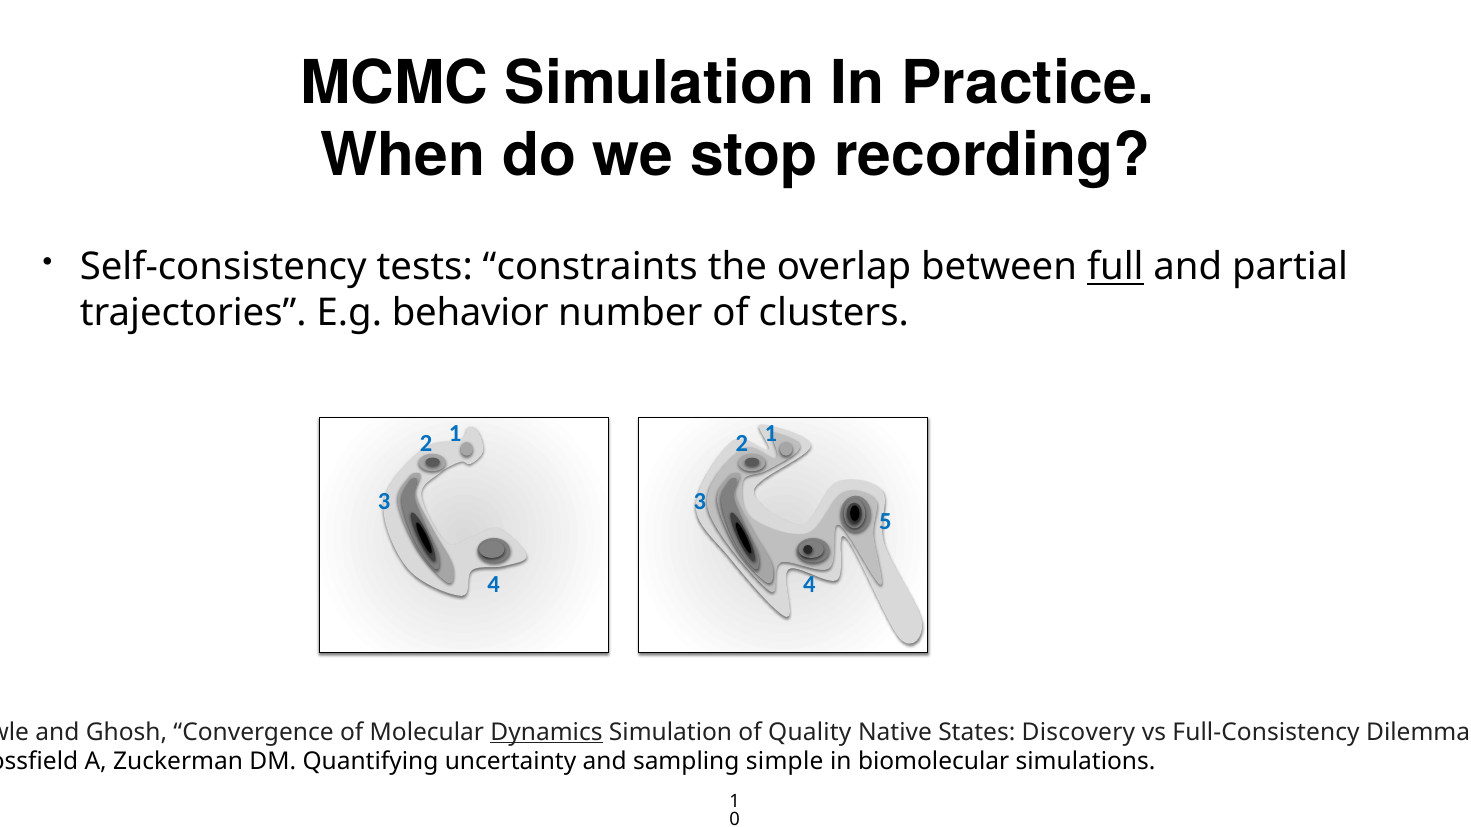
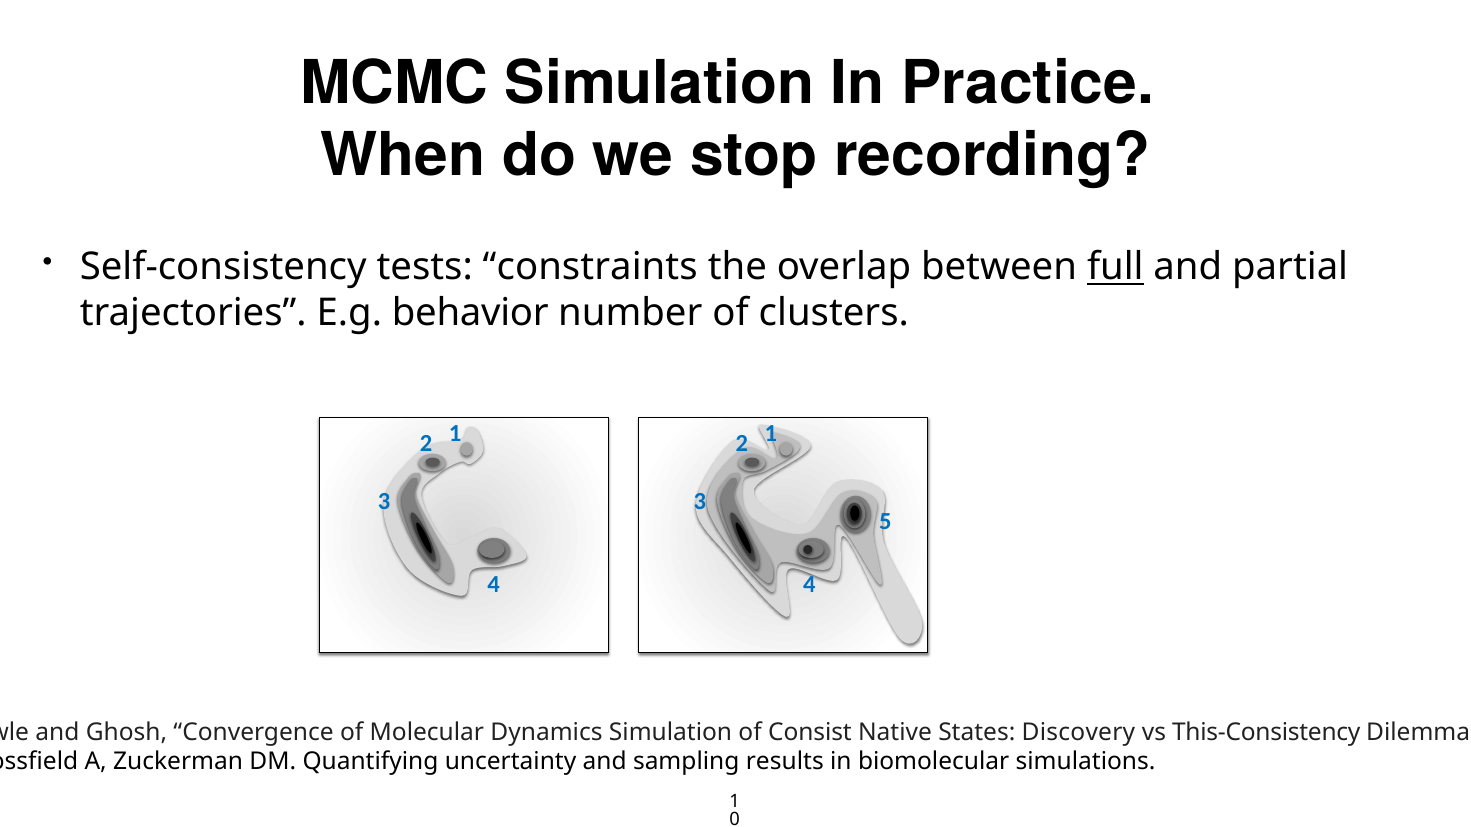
Dynamics underline: present -> none (547, 732)
Quality: Quality -> Consist (810, 732)
Full-Consistency: Full-Consistency -> This-Consistency (1266, 732)
simple: simple -> results (785, 762)
